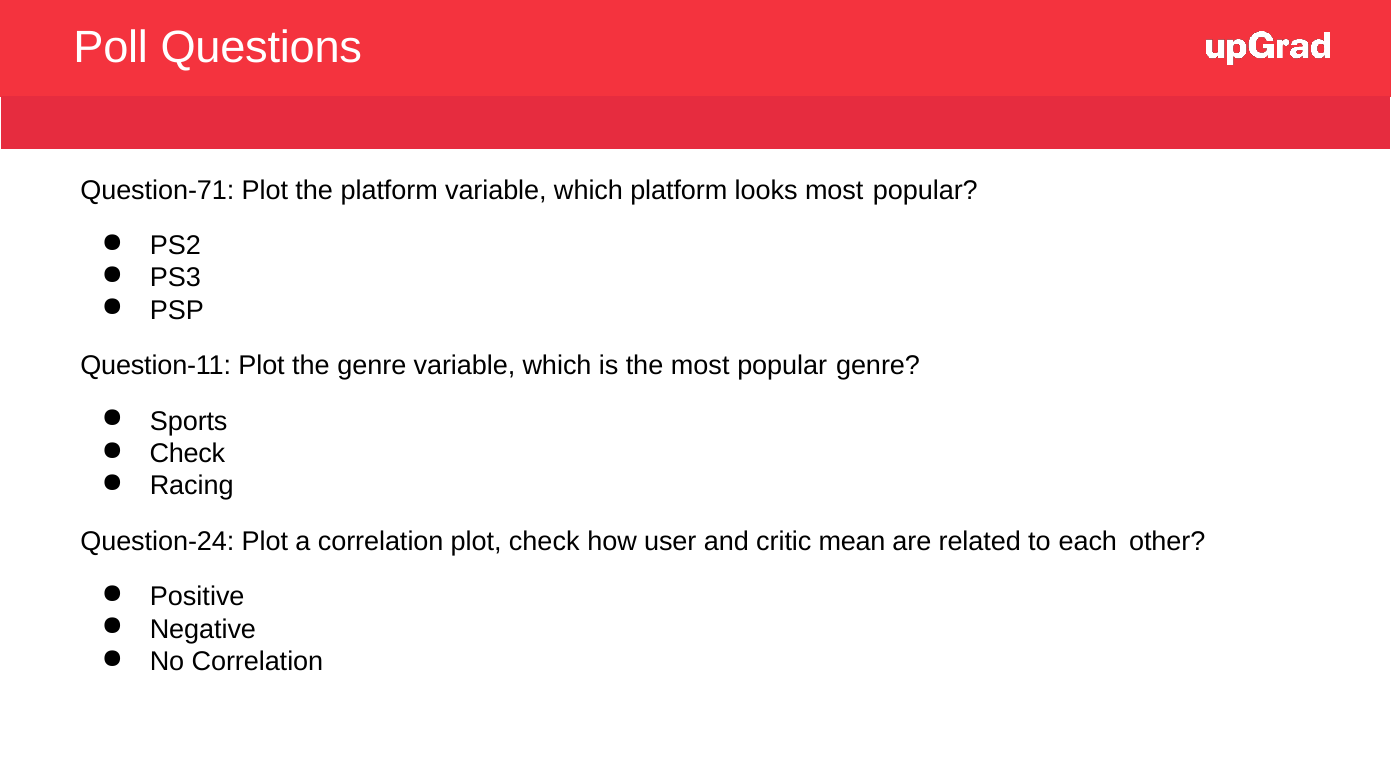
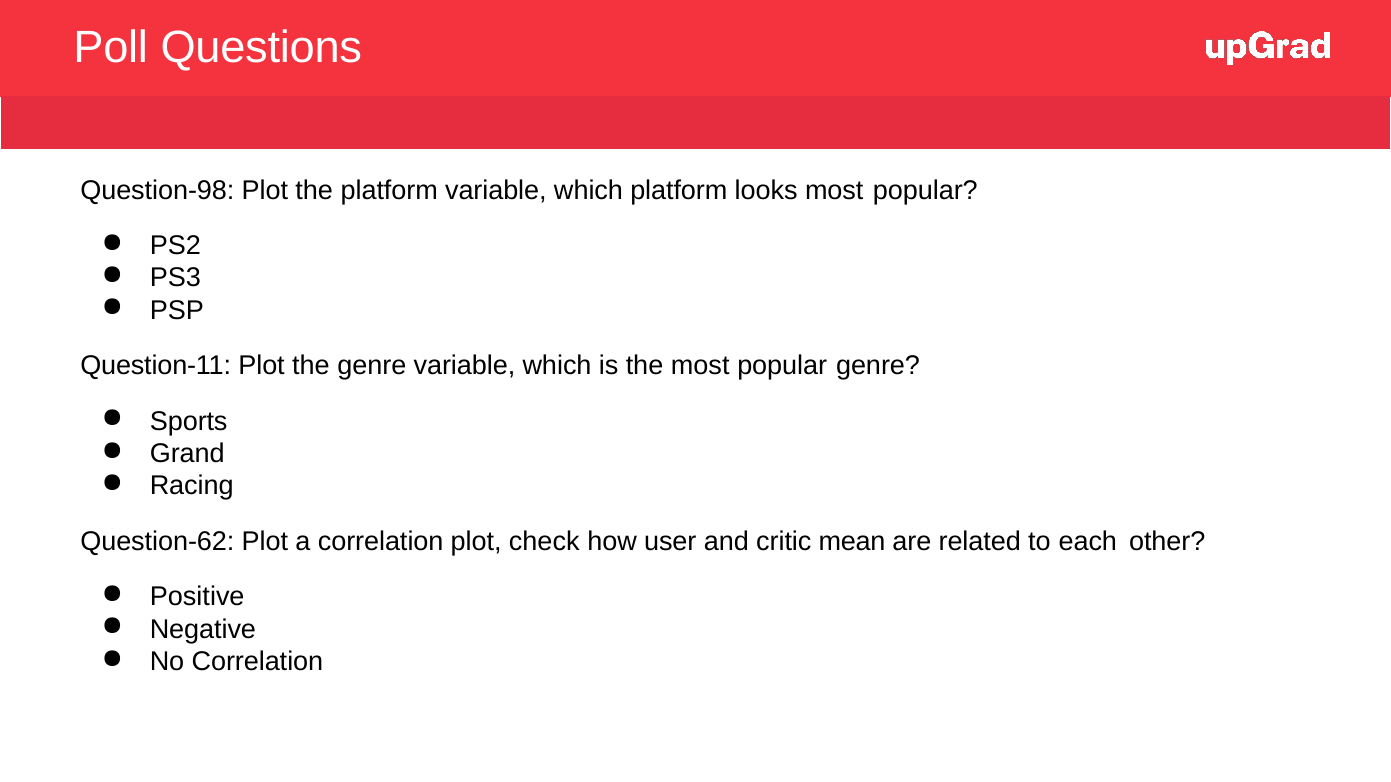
Question-71: Question-71 -> Question-98 (157, 190)
Check: Check -> Grand (187, 454)
Question-24: Question-24 -> Question-62 (157, 542)
